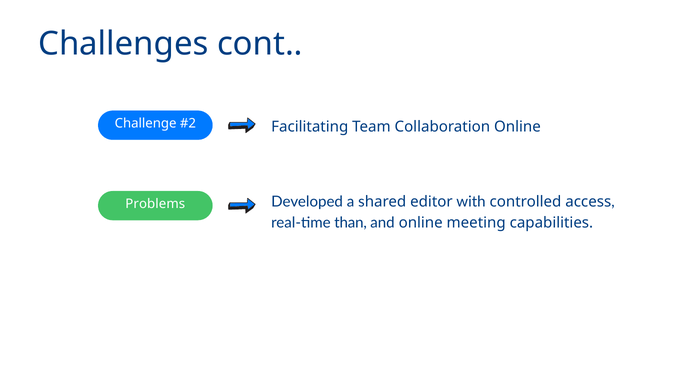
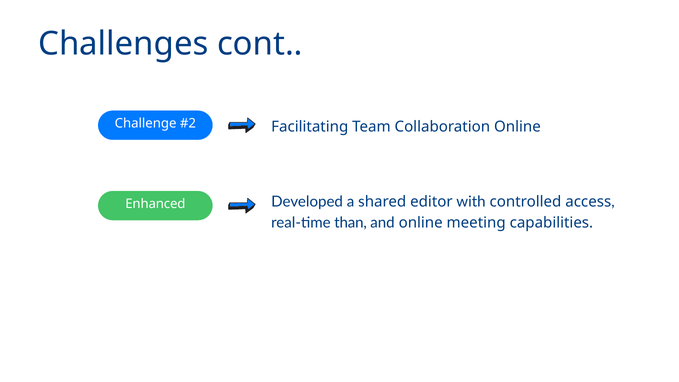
Problems: Problems -> Enhanced (155, 204)
